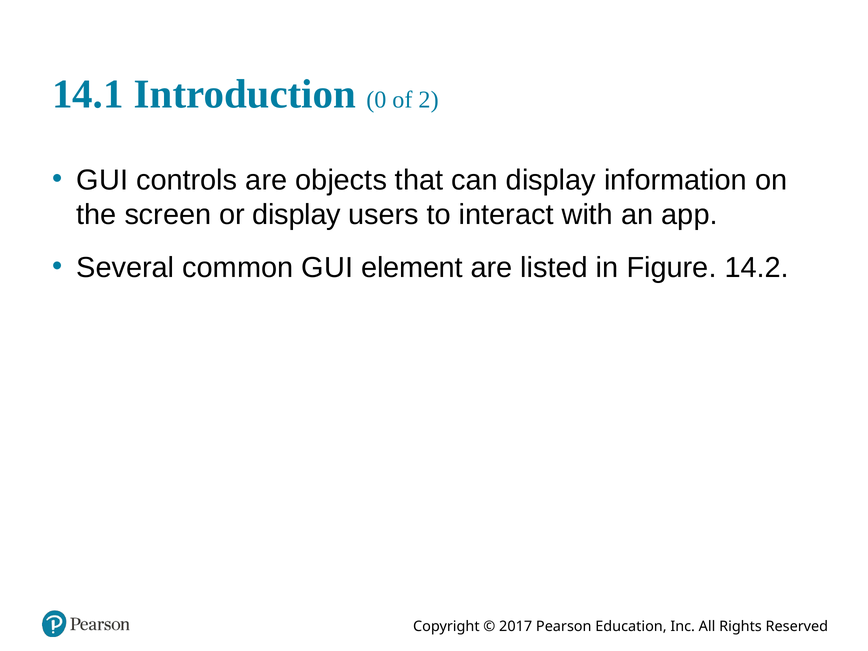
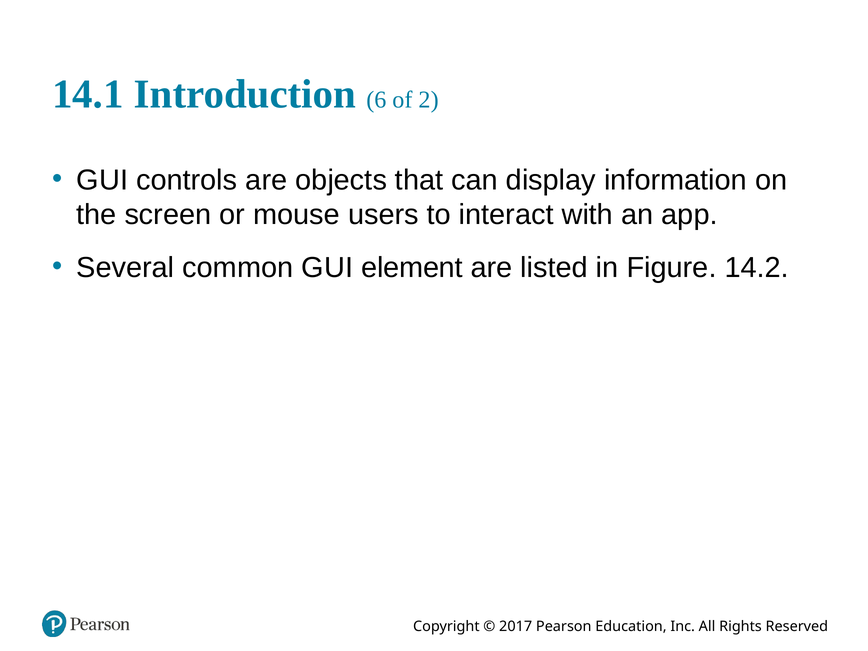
0: 0 -> 6 (376, 100)
or display: display -> mouse (297, 215)
